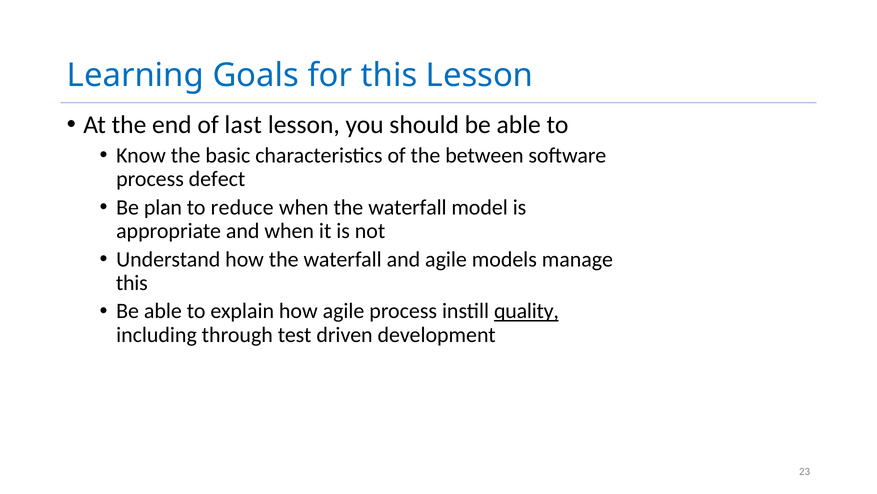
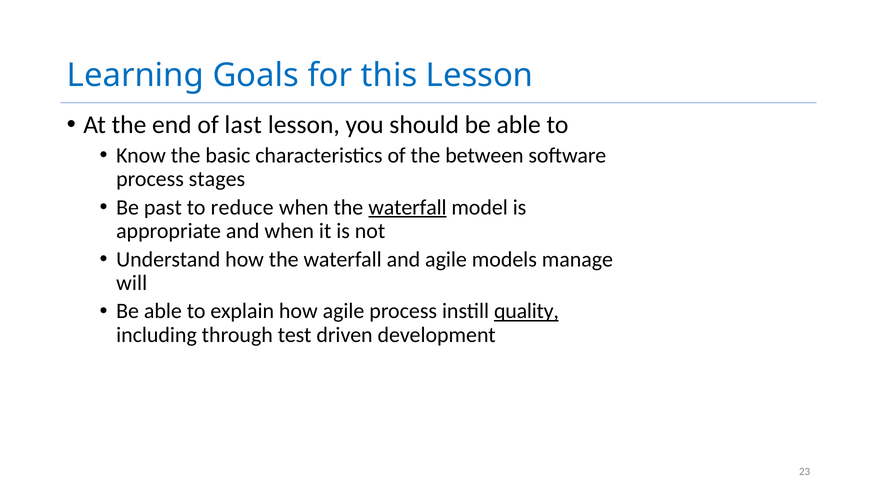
defect: defect -> stages (217, 179)
plan: plan -> past (163, 207)
waterfall underline: none -> present (407, 207)
this: this -> will (132, 283)
